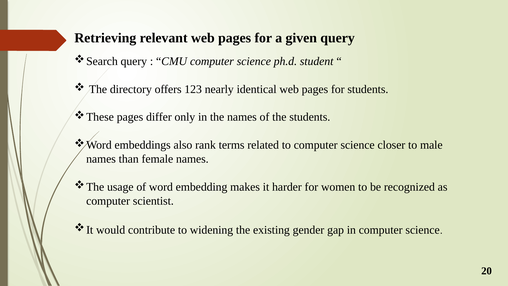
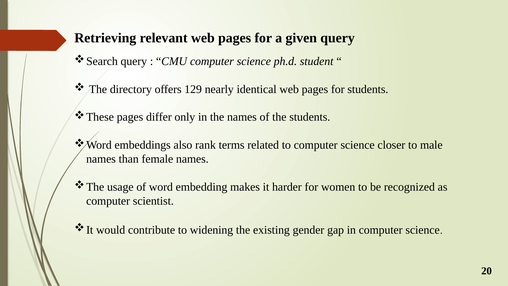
123: 123 -> 129 (193, 89)
